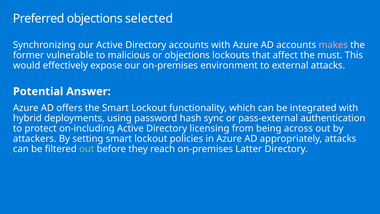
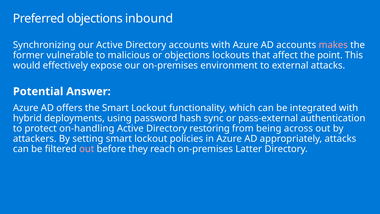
selected: selected -> inbound (149, 18)
must: must -> point (330, 55)
on-including: on-including -> on-handling (87, 128)
licensing: licensing -> restoring (210, 128)
out colour: light green -> pink (87, 149)
